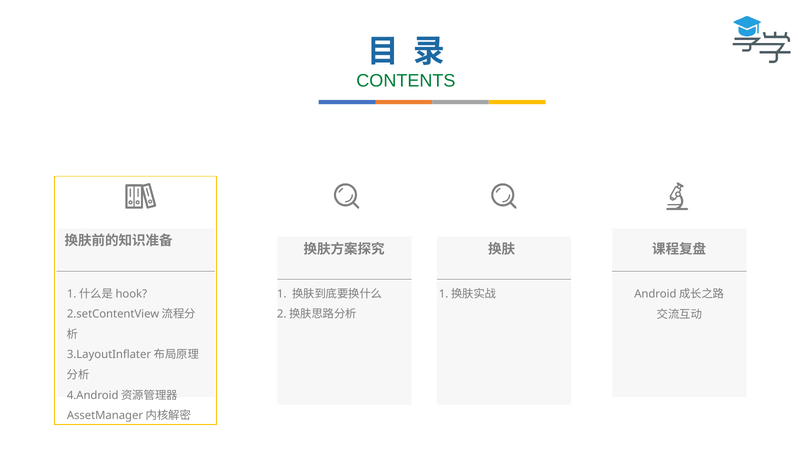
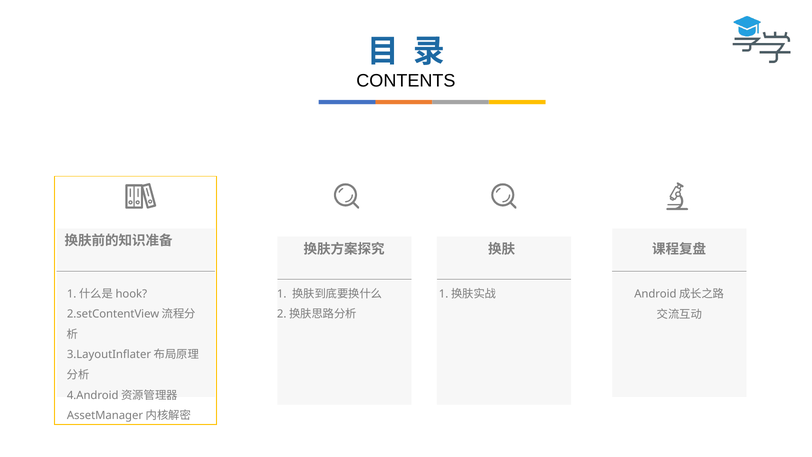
CONTENTS colour: green -> black (406, 81)
